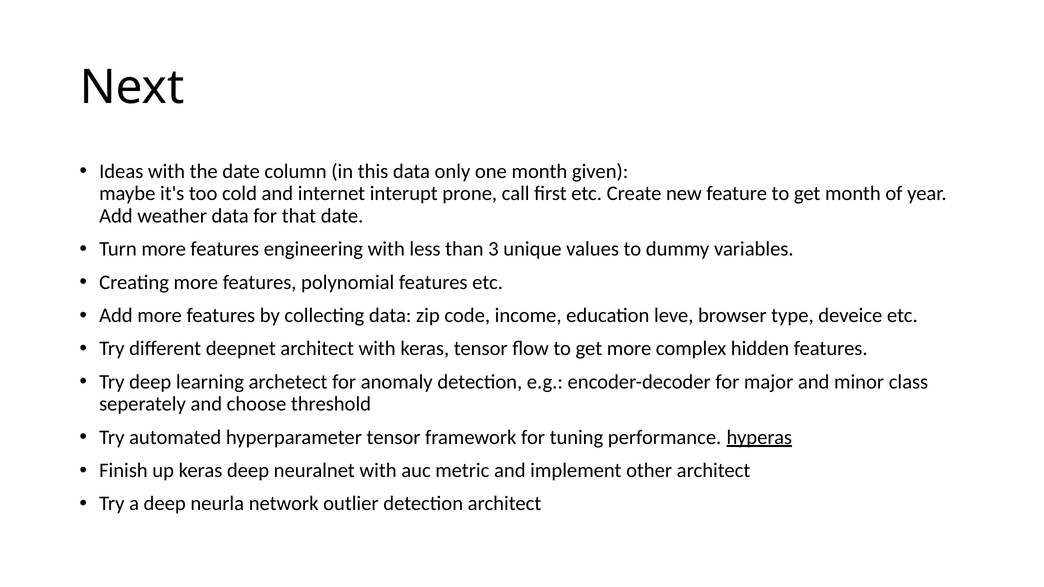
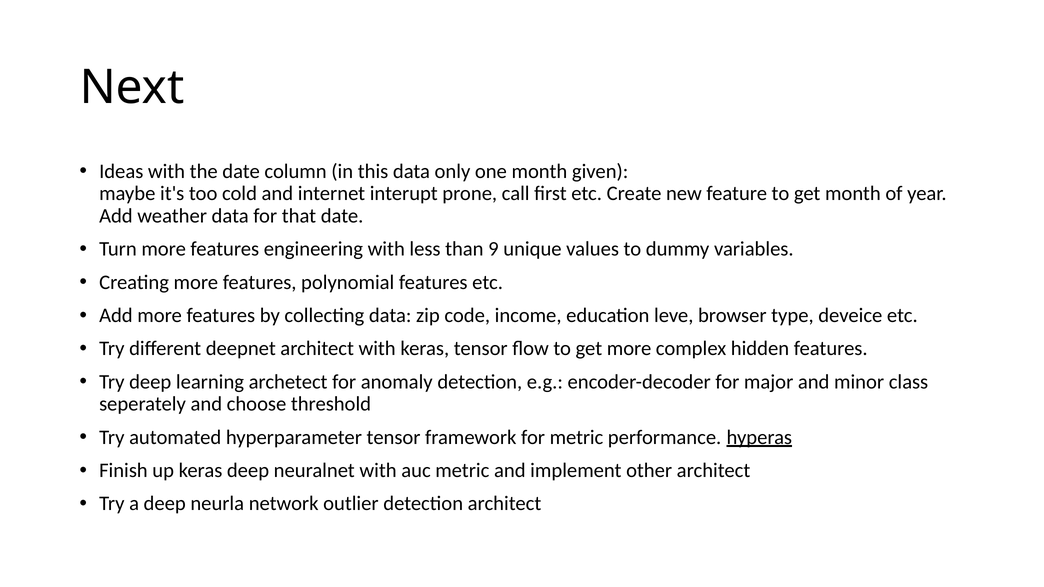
3: 3 -> 9 (493, 249)
for tuning: tuning -> metric (576, 437)
